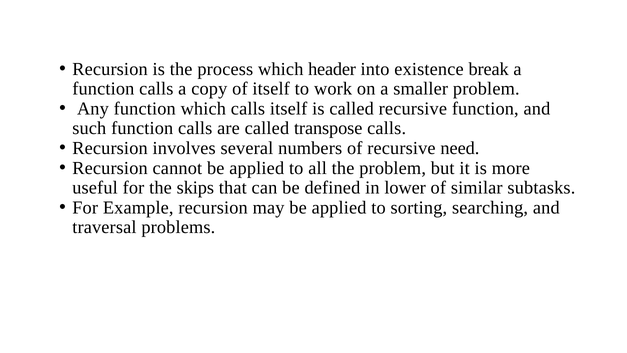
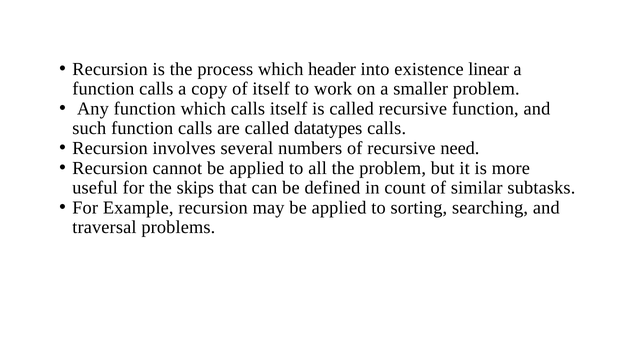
break: break -> linear (489, 69)
transpose: transpose -> datatypes (328, 128)
lower: lower -> count (405, 188)
